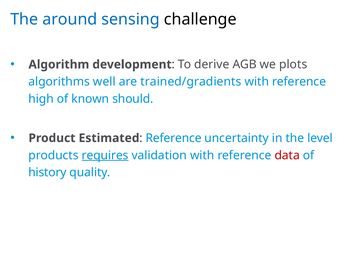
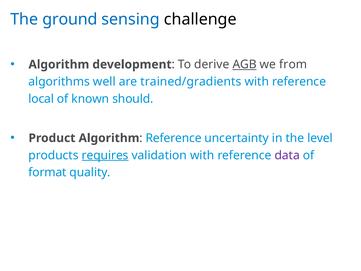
around: around -> ground (70, 19)
AGB underline: none -> present (245, 64)
plots: plots -> from (293, 64)
high: high -> local (41, 99)
Product Estimated: Estimated -> Algorithm (109, 138)
data colour: red -> purple (287, 155)
history: history -> format (47, 172)
